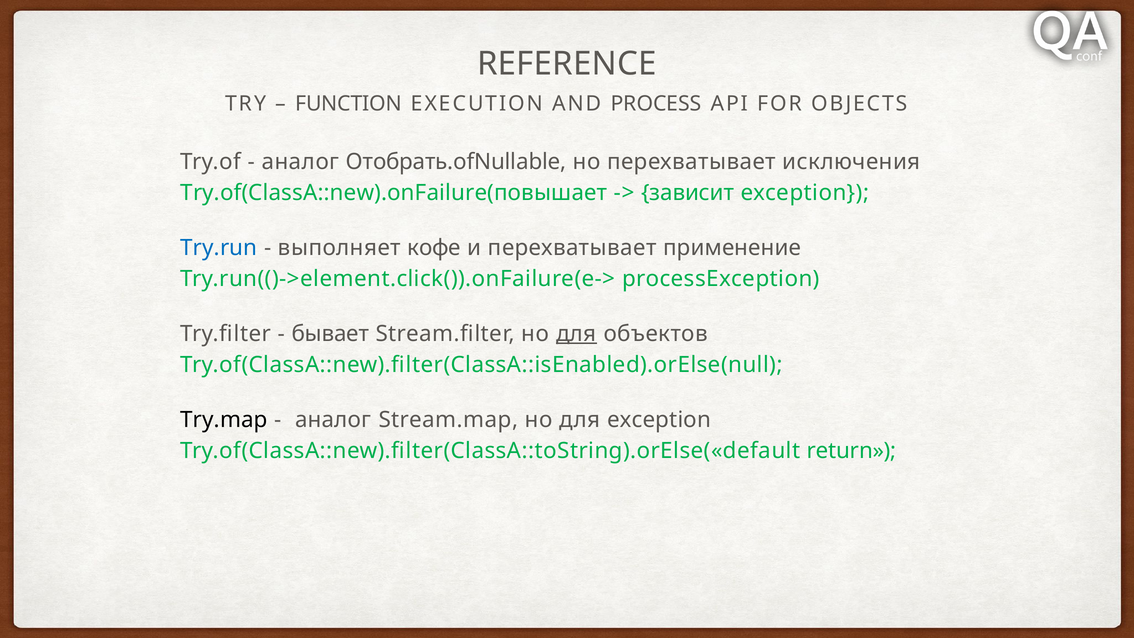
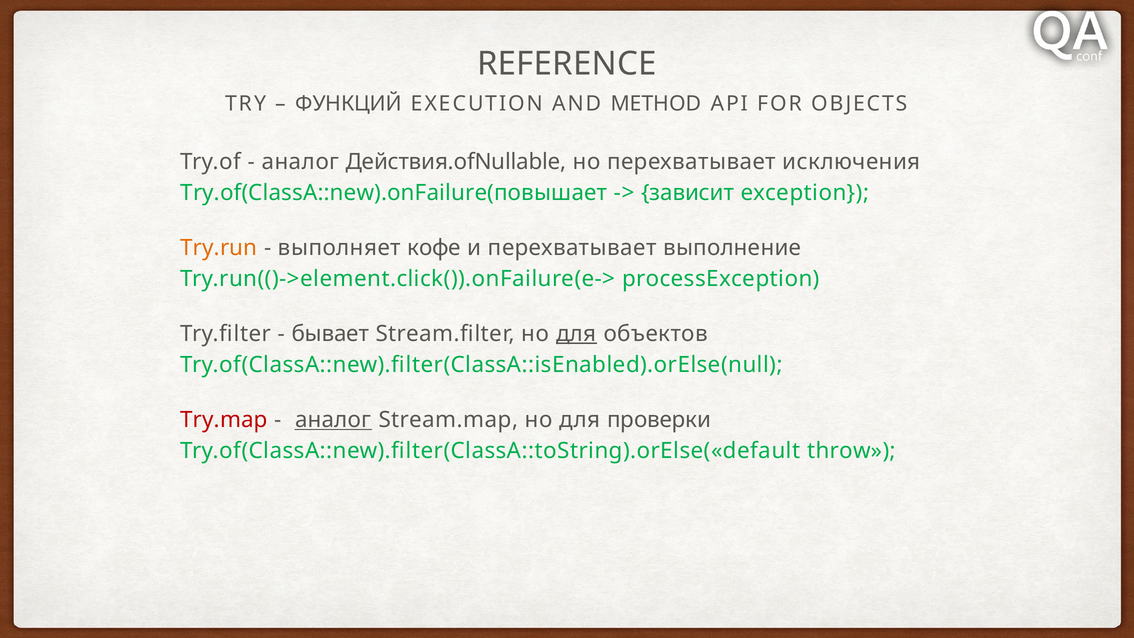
FUNCTION: FUNCTION -> ФУНКЦИЙ (349, 104)
PROCESS: PROCESS -> METHOD (656, 104)
Отобрать.ofNullable: Отобрать.ofNullable -> Действия.ofNullable (456, 162)
Try.run colour: blue -> orange (219, 248)
применение: применение -> выполнение (732, 248)
Try.map colour: black -> red (224, 420)
аналог underline: none -> present (333, 420)
для exception: exception -> проверки (659, 420)
return: return -> throw (851, 451)
